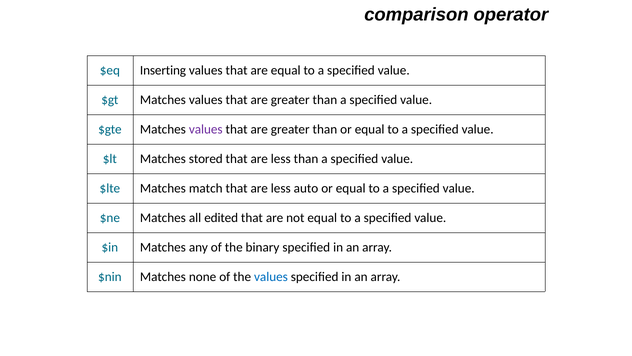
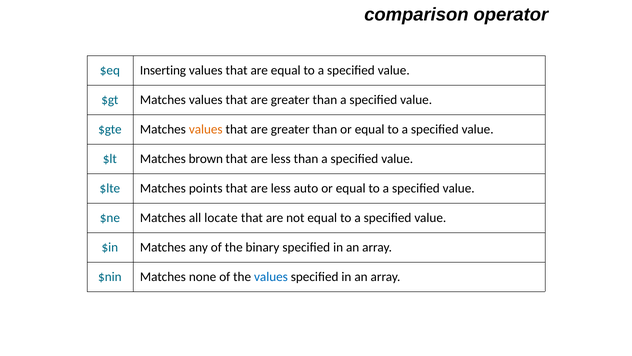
values colour: purple -> orange (206, 129)
stored: stored -> brown (206, 159)
match: match -> points (206, 188)
edited: edited -> locate (221, 218)
